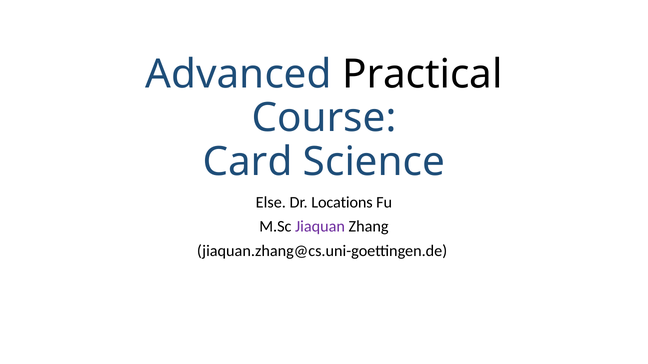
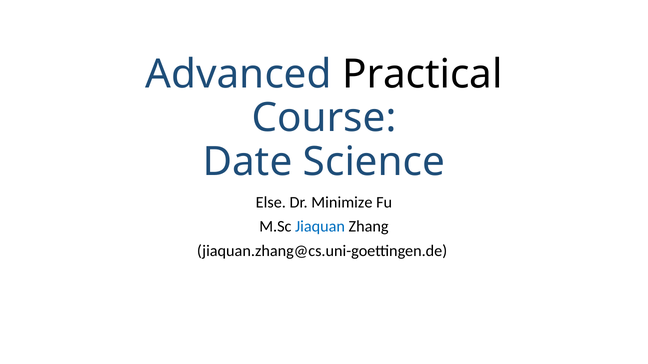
Card: Card -> Date (248, 162)
Locations: Locations -> Minimize (342, 203)
Jiaquan colour: purple -> blue (320, 227)
